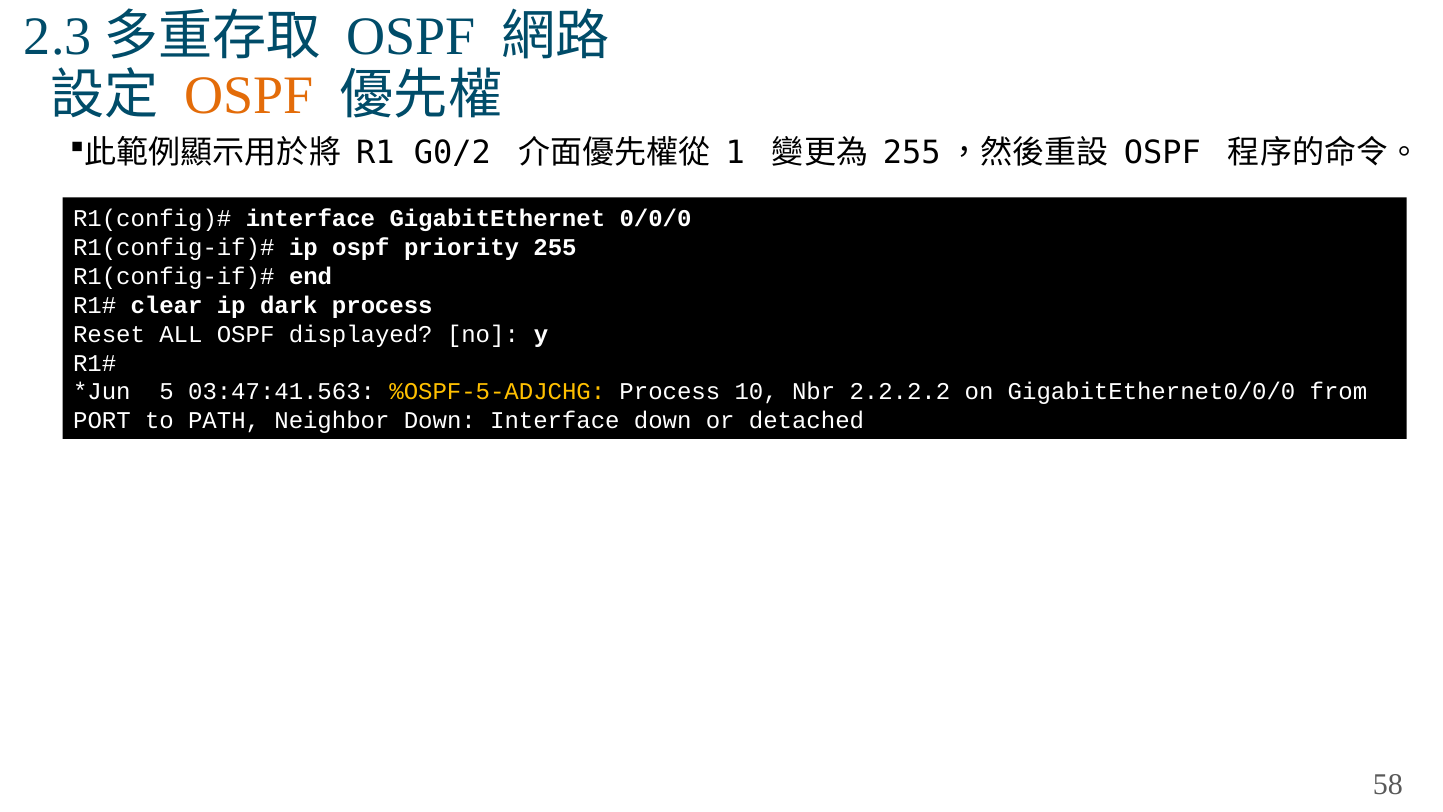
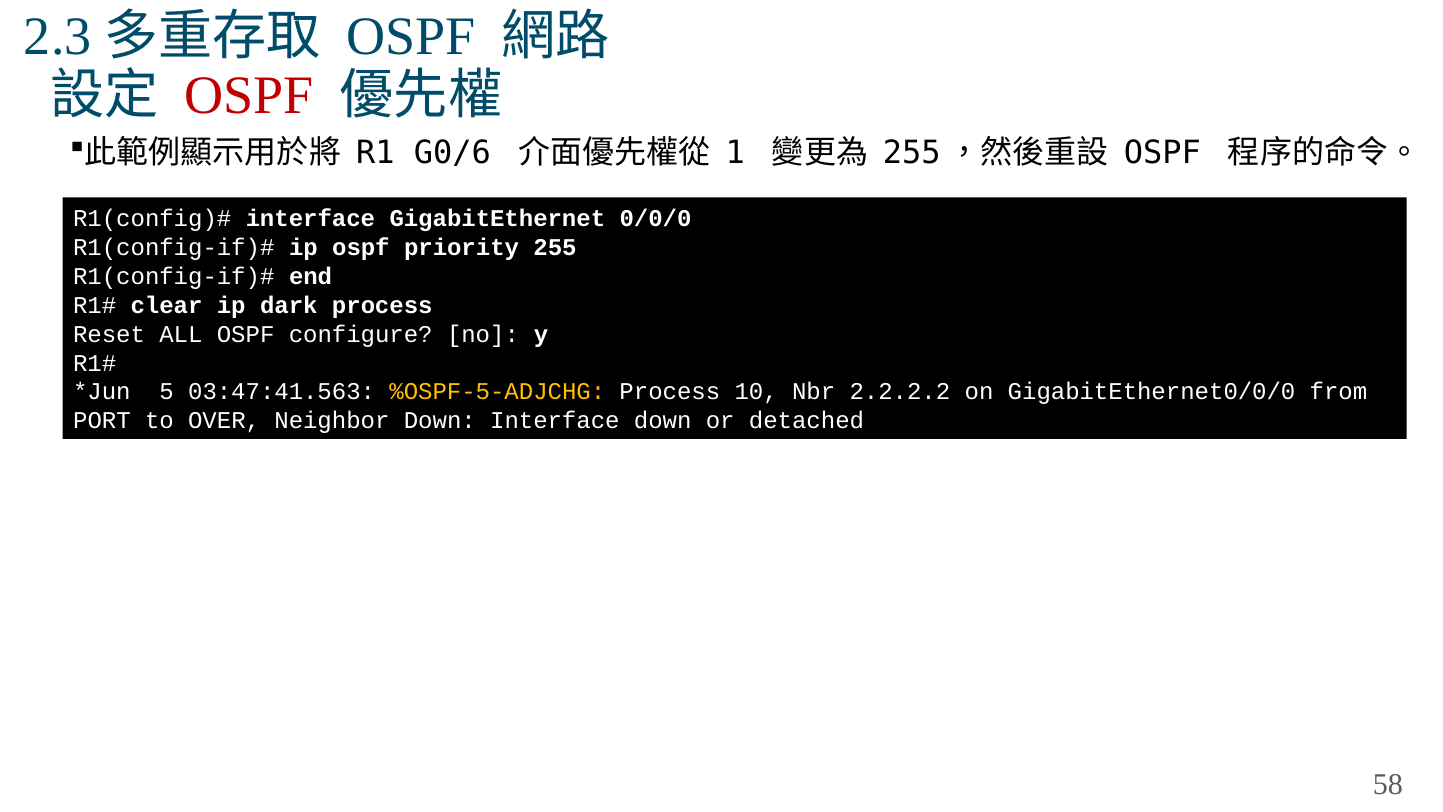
OSPF colour: orange -> red (249, 95)
G0/2: G0/2 -> G0/6 (452, 153)
displayed: displayed -> configure (361, 334)
PATH: PATH -> OVER (224, 421)
